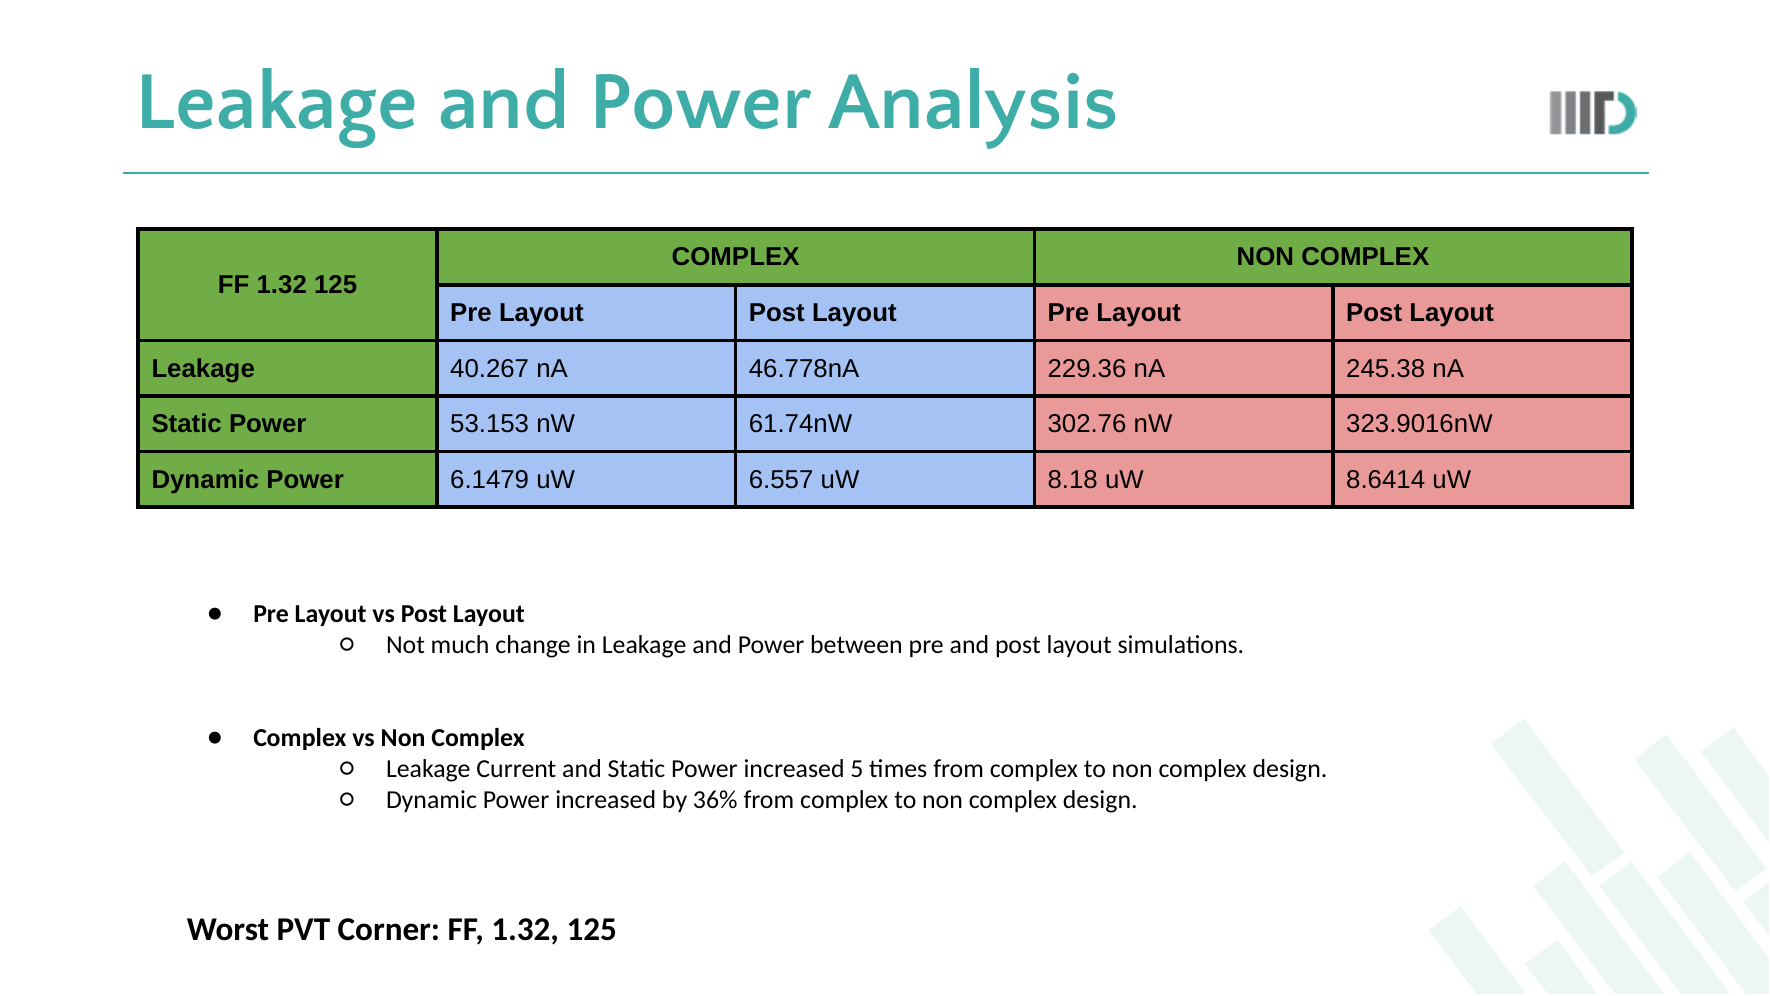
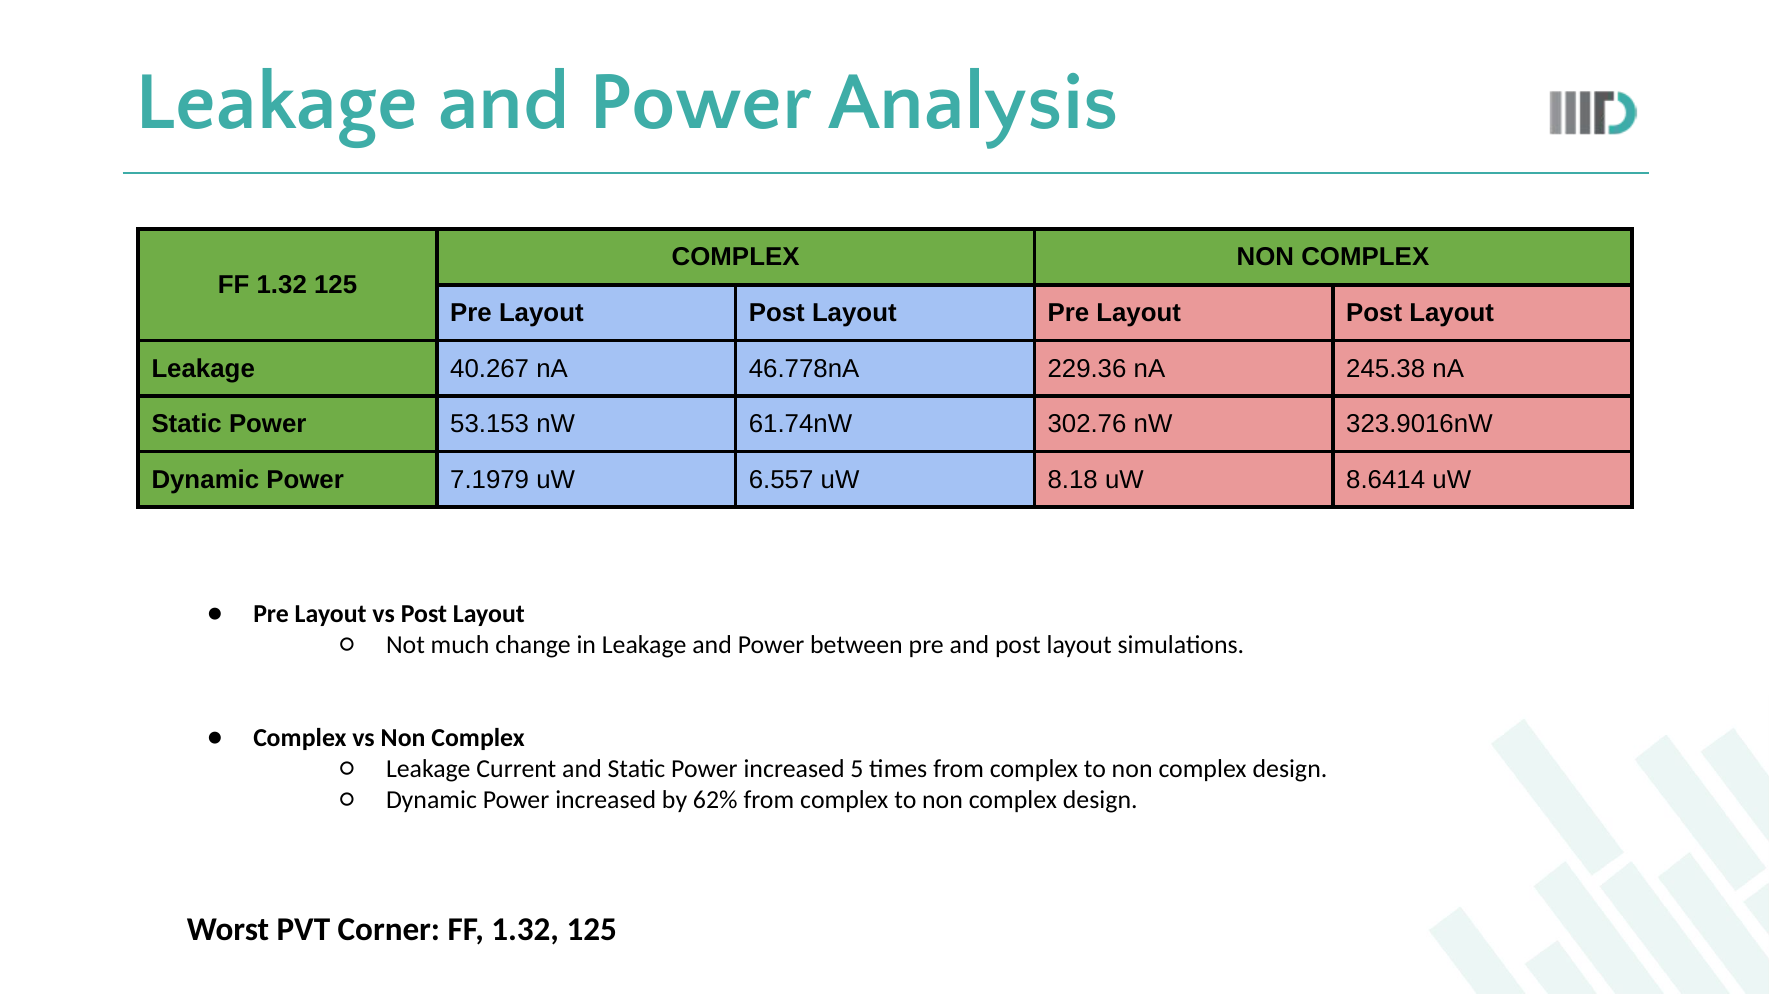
6.1479: 6.1479 -> 7.1979 (490, 479)
36%: 36% -> 62% (715, 800)
